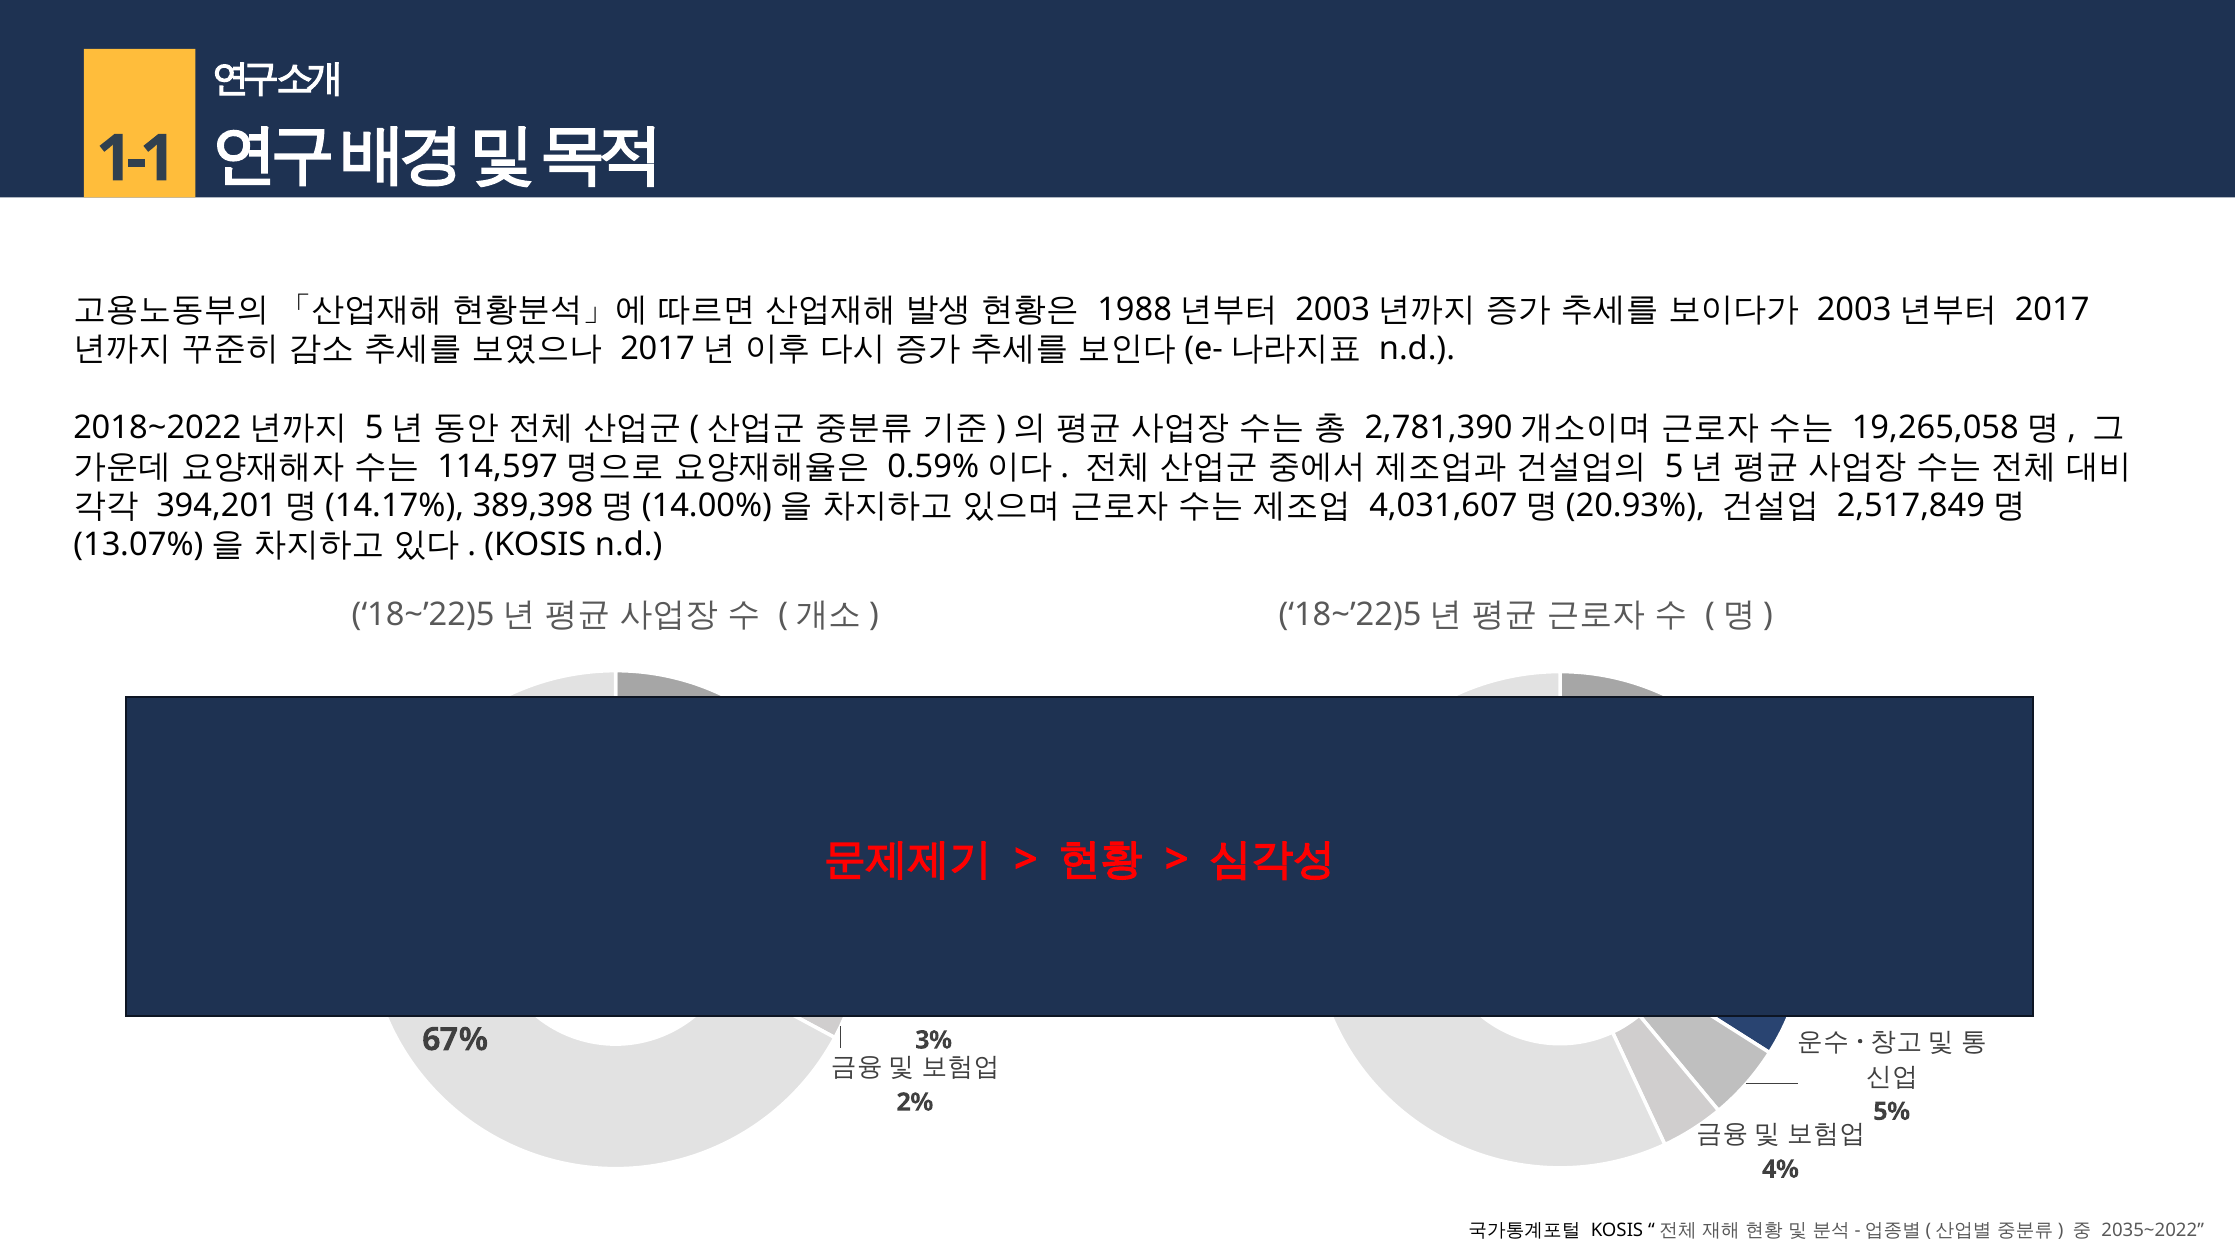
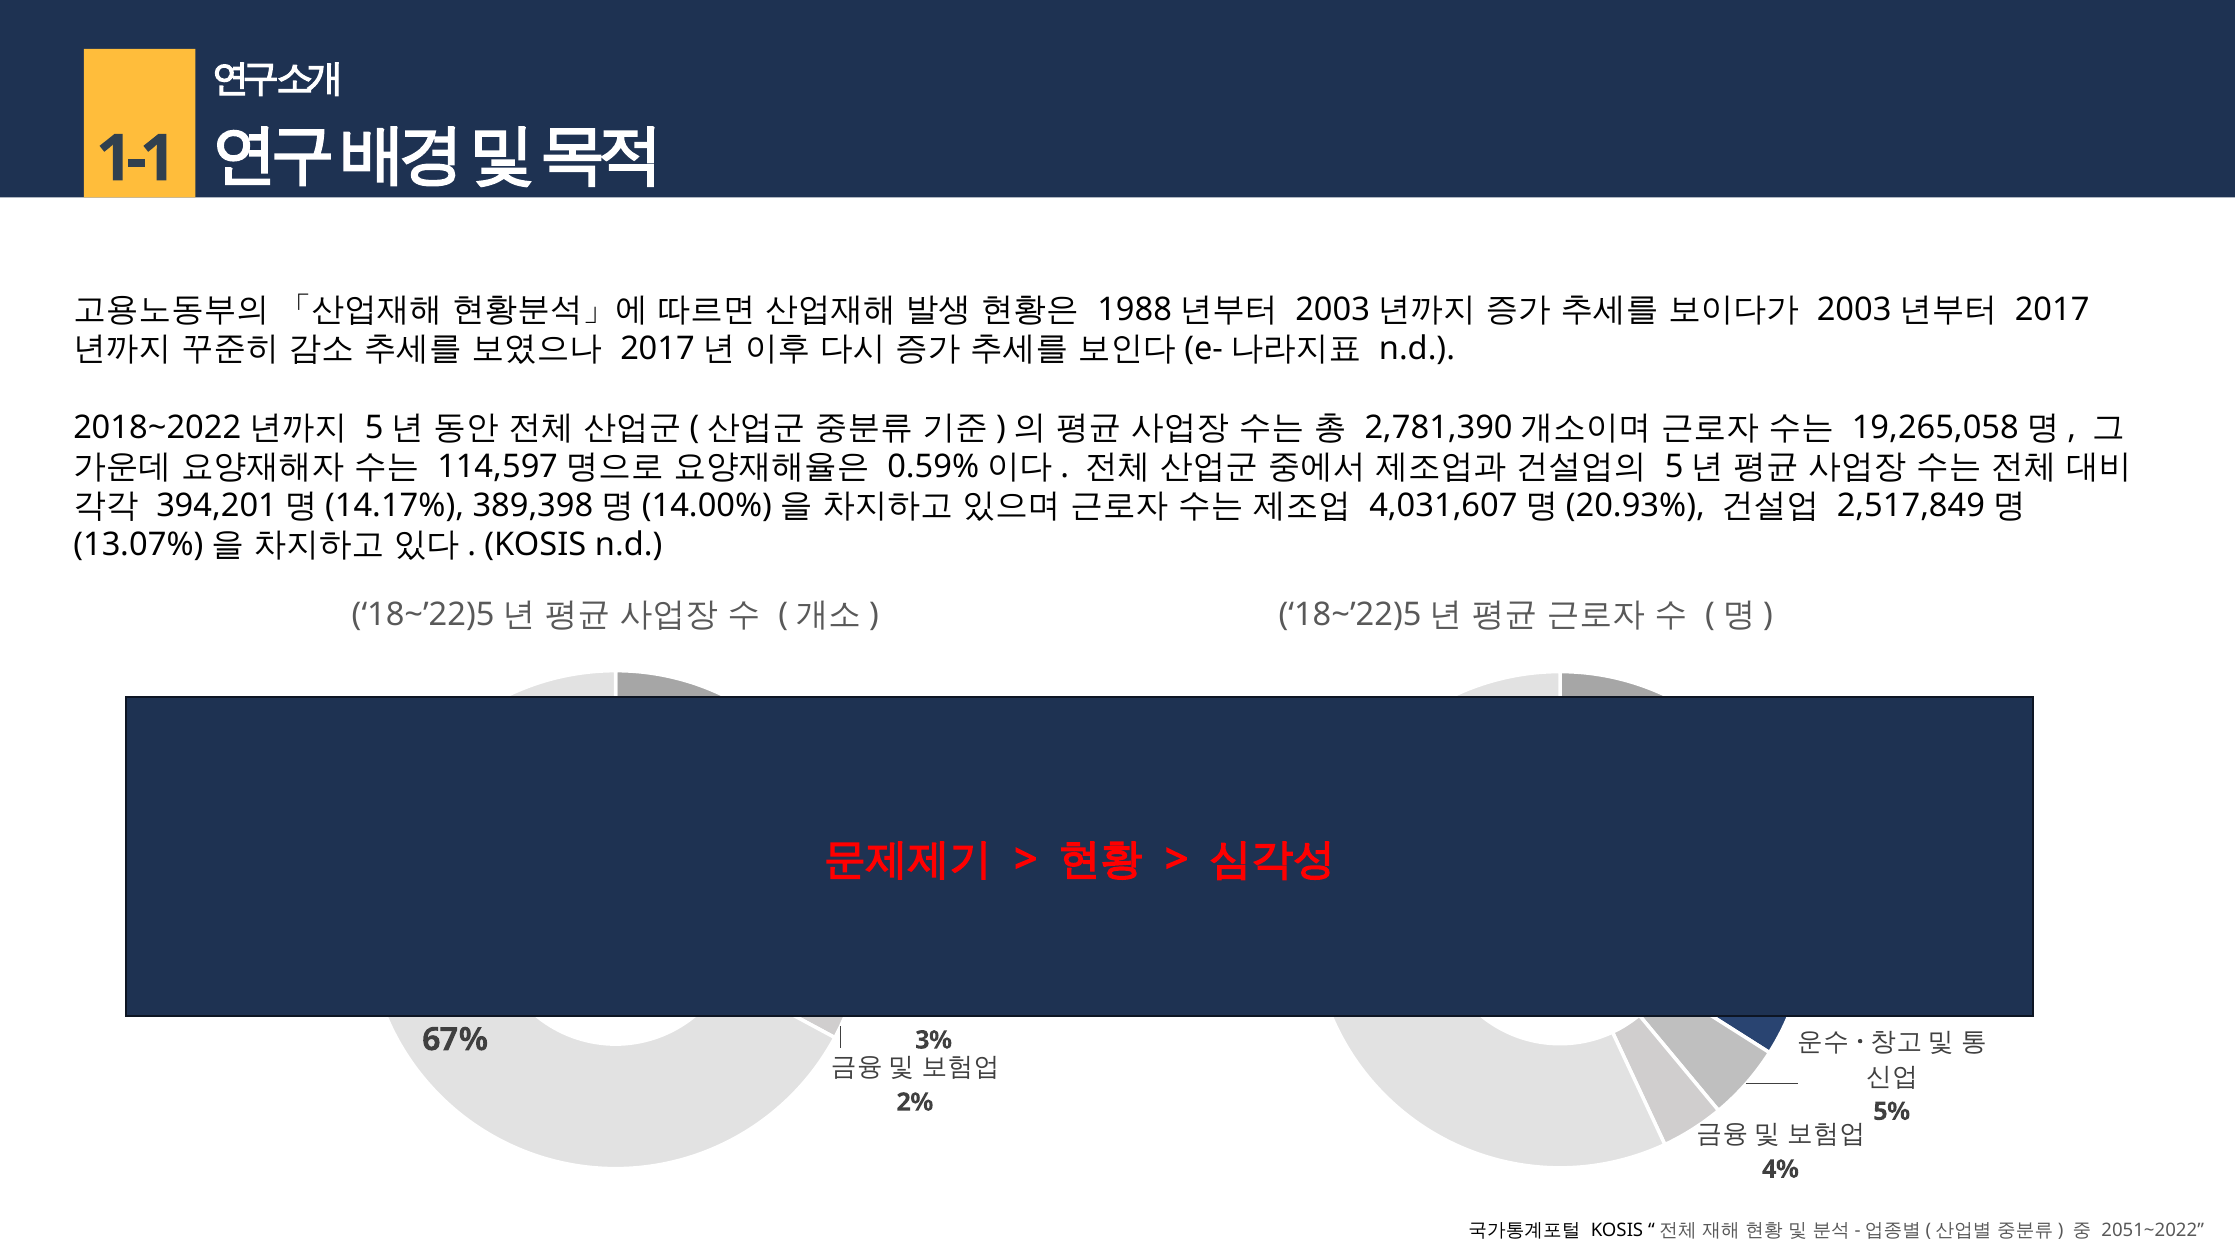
2035~2022: 2035~2022 -> 2051~2022 (2153, 1230)
